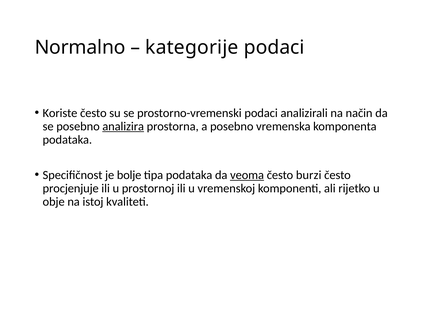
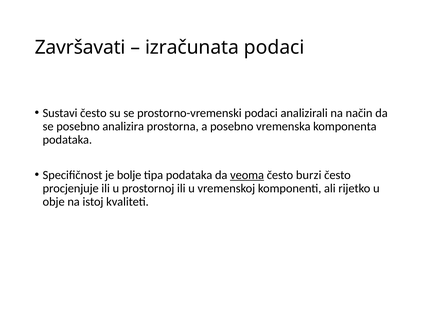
Normalno: Normalno -> Završavati (80, 47)
kategorije: kategorije -> izračunata (192, 47)
Koriste: Koriste -> Sustavi (60, 113)
analizira underline: present -> none (123, 126)
